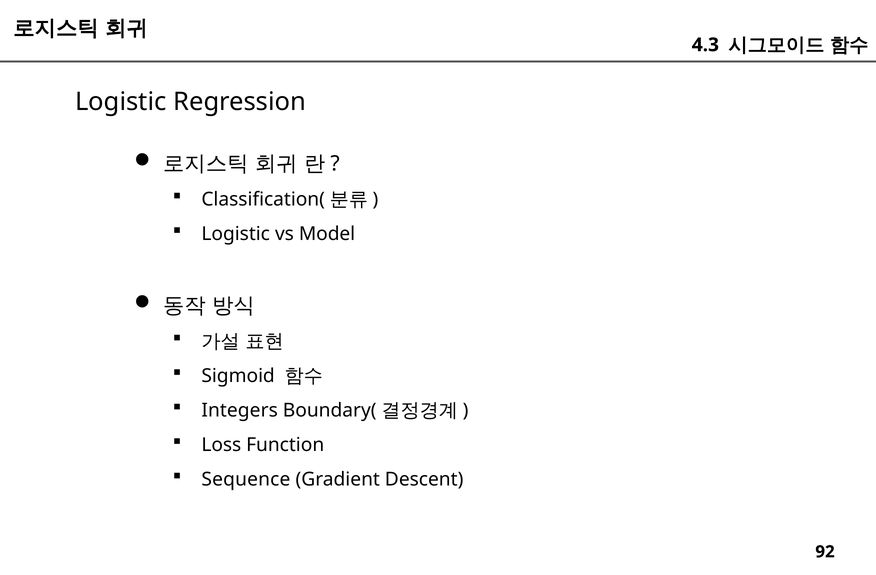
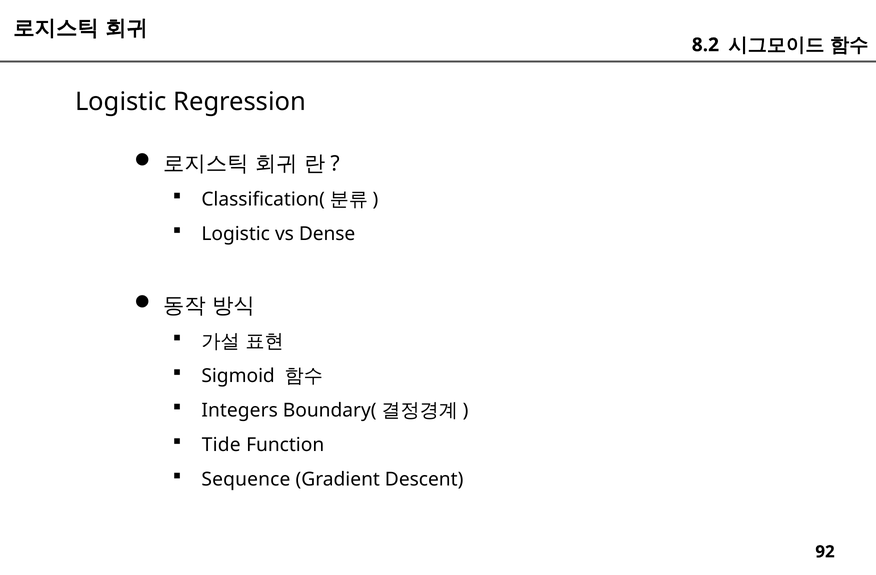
4.3: 4.3 -> 8.2 (705, 45)
Model: Model -> Dense (327, 234)
Loss: Loss -> Tide (221, 445)
